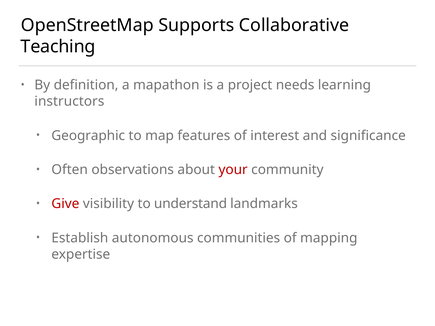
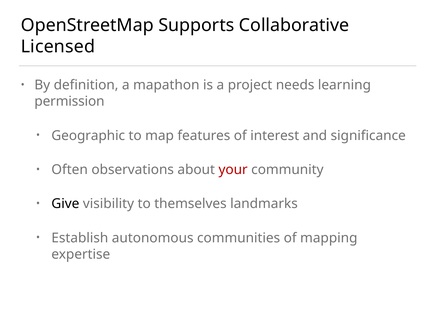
Teaching: Teaching -> Licensed (58, 47)
instructors: instructors -> permission (69, 101)
Give colour: red -> black (65, 204)
understand: understand -> themselves (190, 204)
